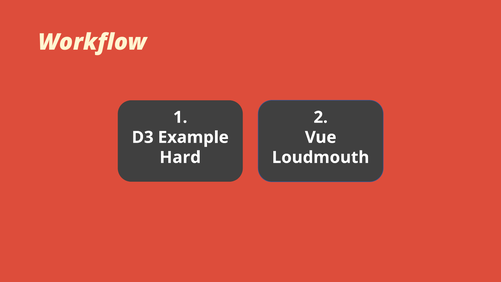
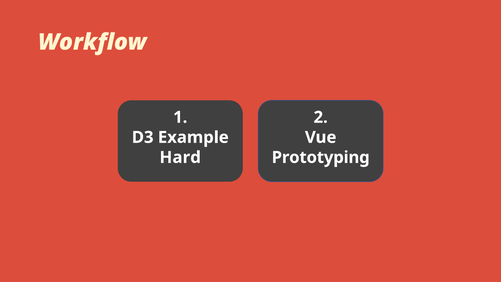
Loudmouth: Loudmouth -> Prototyping (321, 157)
